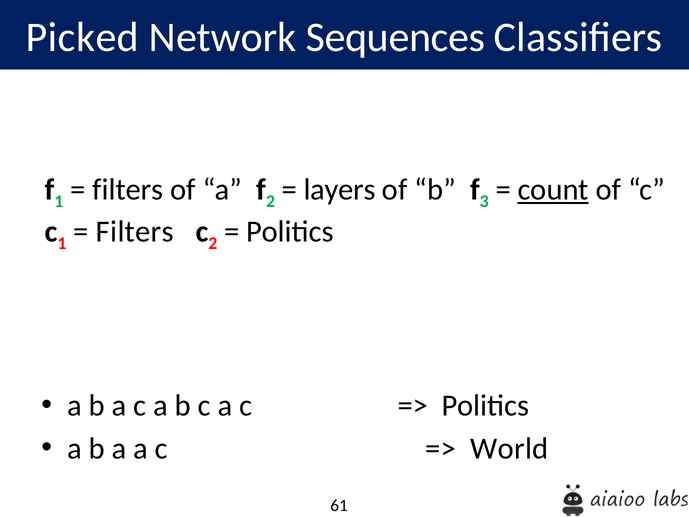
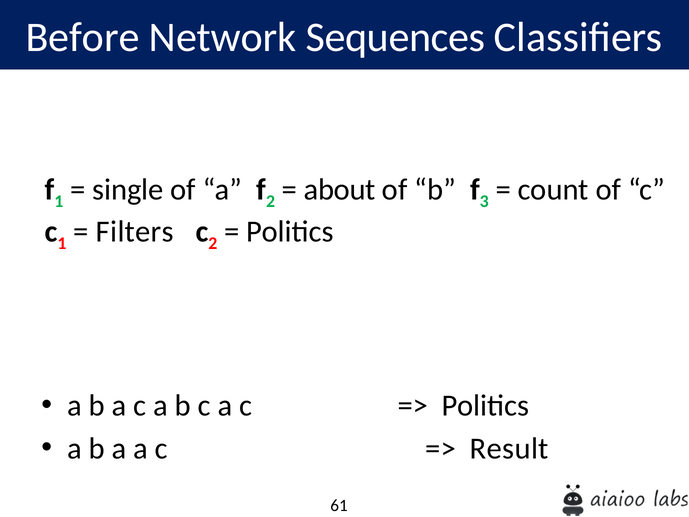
Picked: Picked -> Before (83, 38)
filters: filters -> single (128, 190)
layers: layers -> about (340, 190)
count underline: present -> none (553, 190)
World: World -> Result (509, 448)
